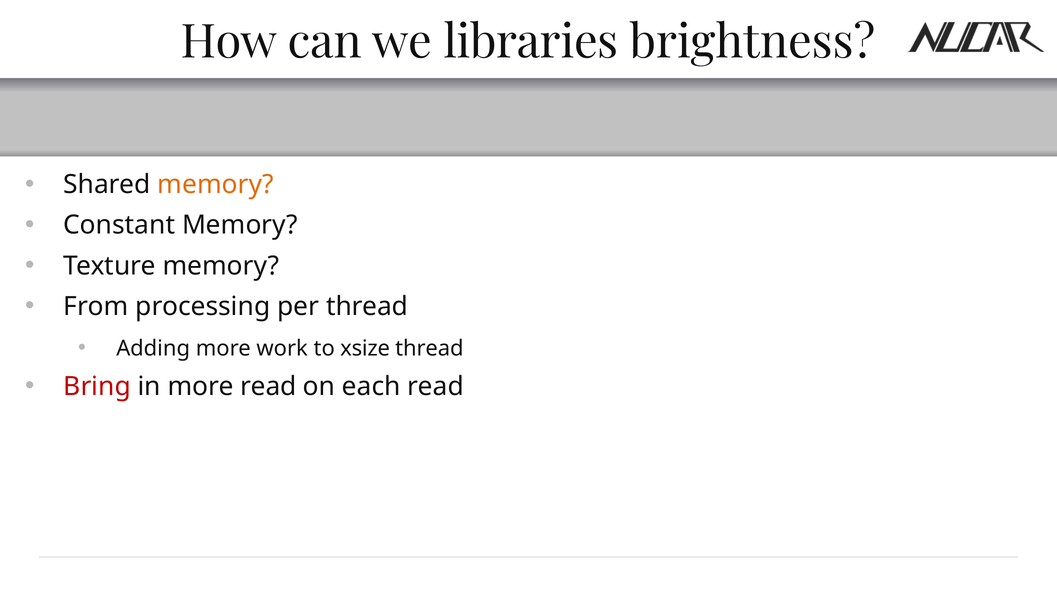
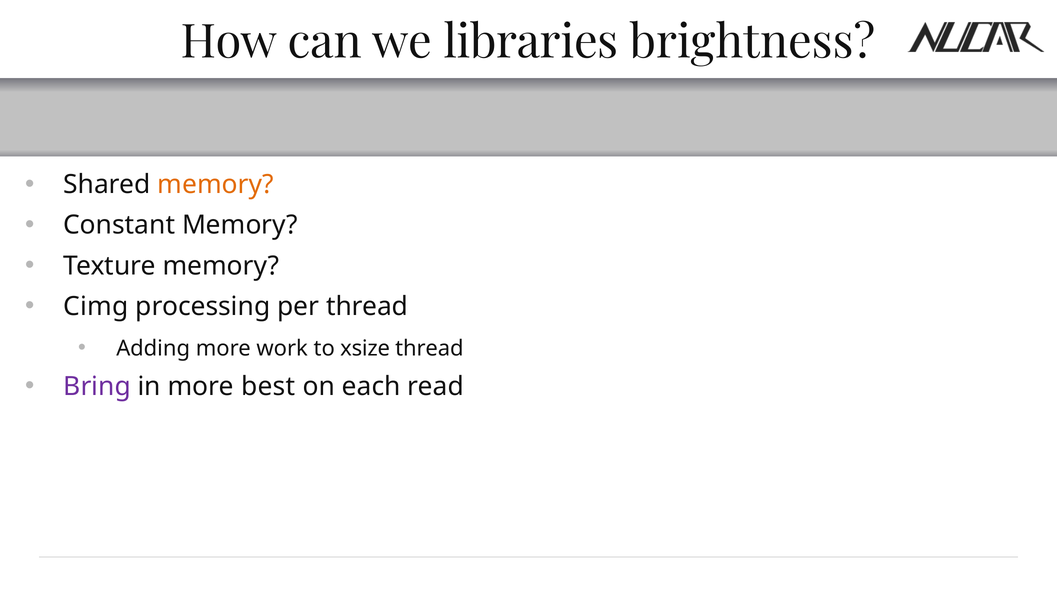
From: From -> Cimg (96, 306)
Bring colour: red -> purple (97, 386)
more read: read -> best (268, 386)
